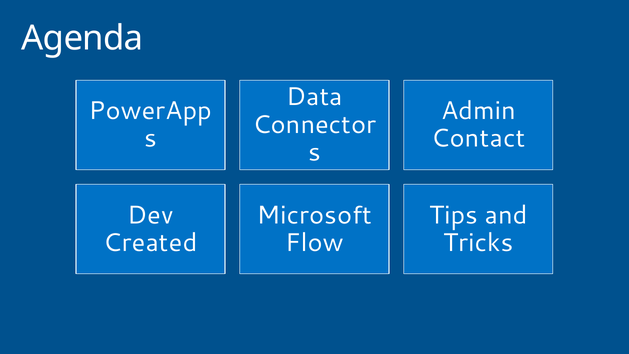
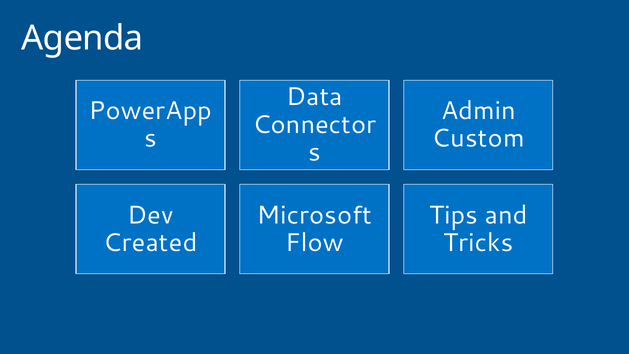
Contact: Contact -> Custom (478, 138)
